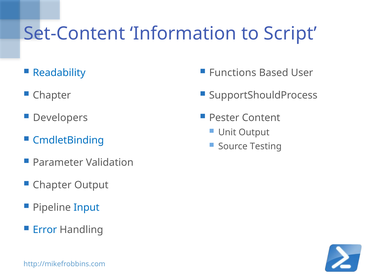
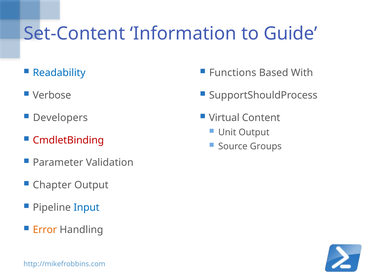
Script: Script -> Guide (290, 33)
User: User -> With (302, 73)
Chapter: Chapter -> Verbose (52, 95)
Pester: Pester -> Virtual (224, 117)
CmdletBinding colour: blue -> red (68, 140)
Testing: Testing -> Groups (266, 146)
Error colour: blue -> orange (45, 229)
